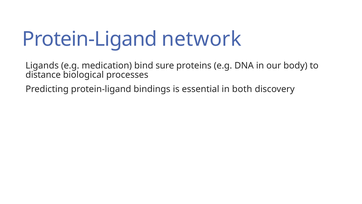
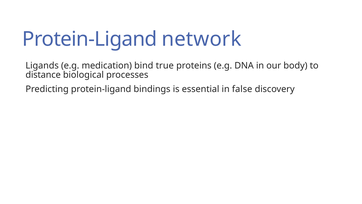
sure: sure -> true (165, 65)
both: both -> false (242, 89)
